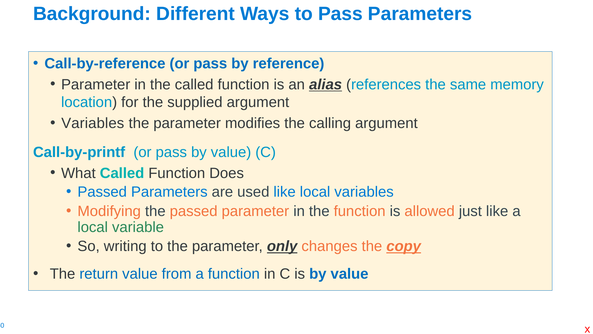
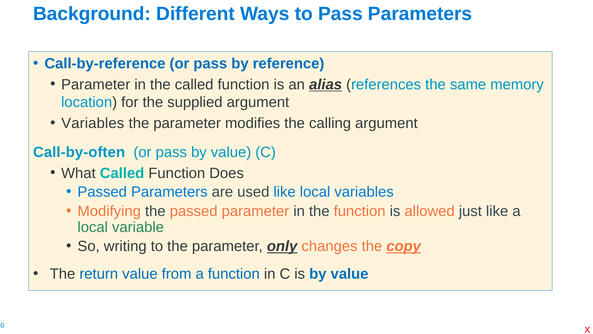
Call-by-printf: Call-by-printf -> Call-by-often (79, 152)
